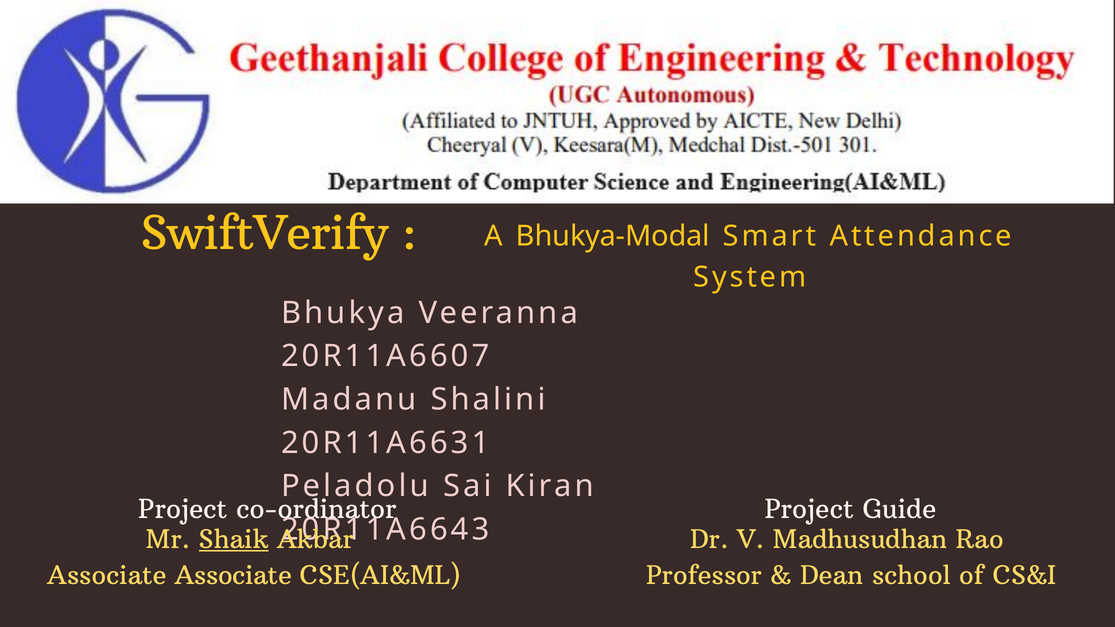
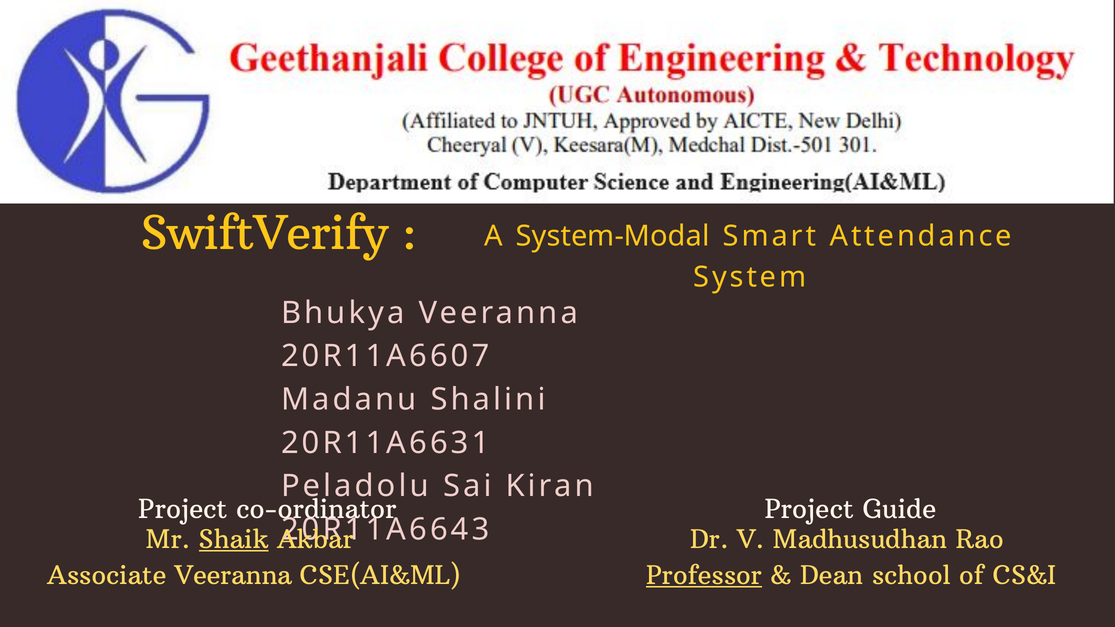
Bhukya-Modal: Bhukya-Modal -> System-Modal (613, 236)
Associate Associate: Associate -> Veeranna (233, 576)
Professor underline: none -> present (704, 576)
